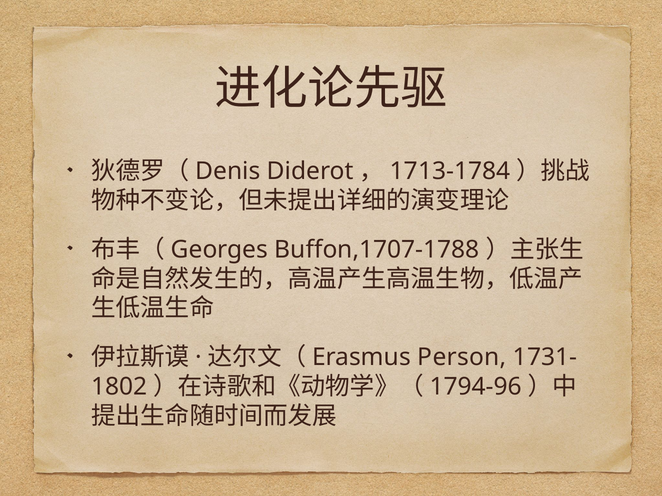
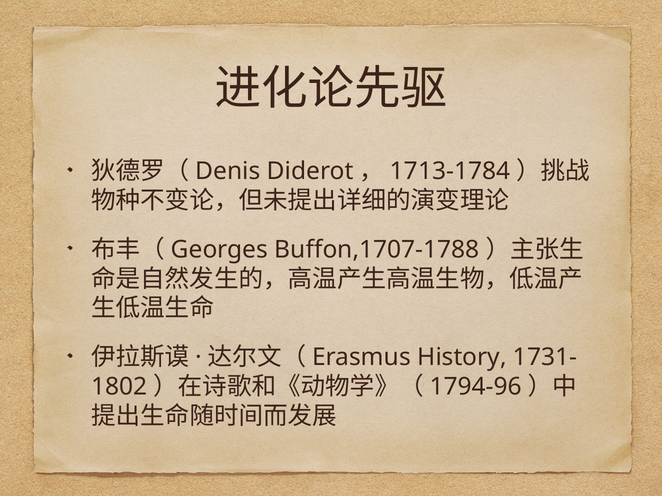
Person: Person -> History (462, 358)
